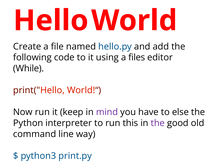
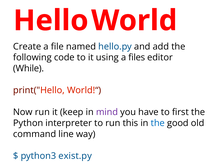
else: else -> first (180, 112)
the colour: purple -> blue (158, 123)
print.py: print.py -> exist.py (75, 156)
